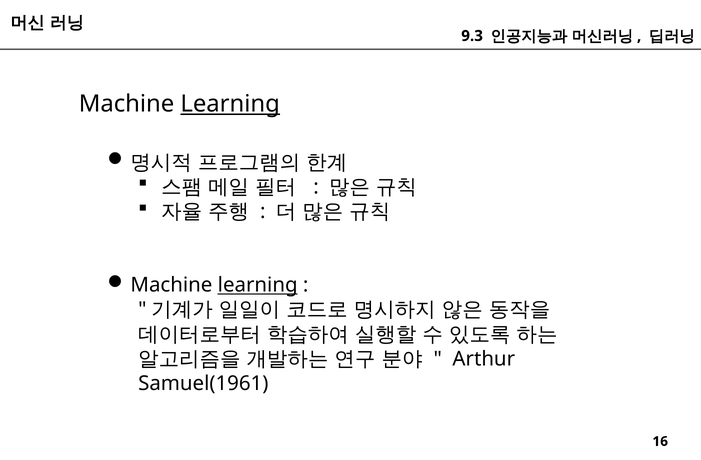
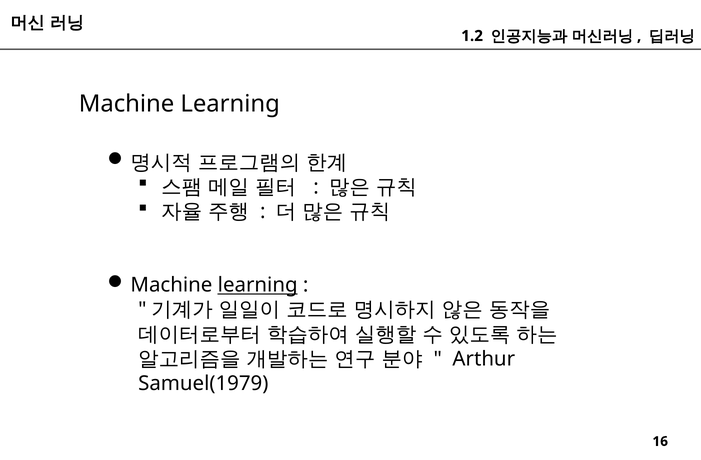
9.3: 9.3 -> 1.2 (472, 36)
Learning underline: present -> none (230, 104)
Samuel(1961: Samuel(1961 -> Samuel(1979 (203, 384)
